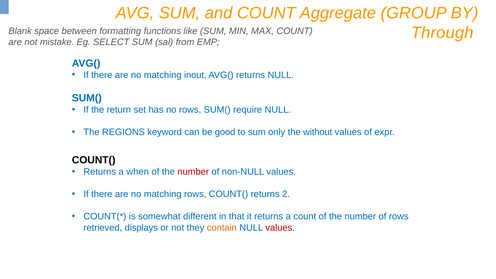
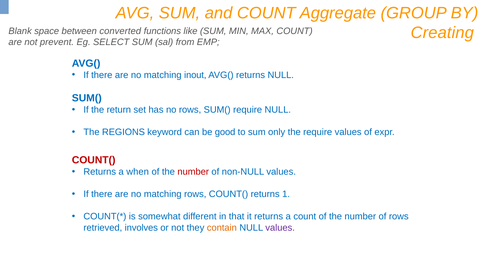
Through: Through -> Creating (442, 33)
formatting: formatting -> converted (120, 31)
mistake: mistake -> prevent (57, 42)
the without: without -> require (318, 132)
COUNT( colour: black -> red (94, 160)
2: 2 -> 1 (286, 194)
displays: displays -> involves (141, 228)
values colour: red -> purple (280, 228)
